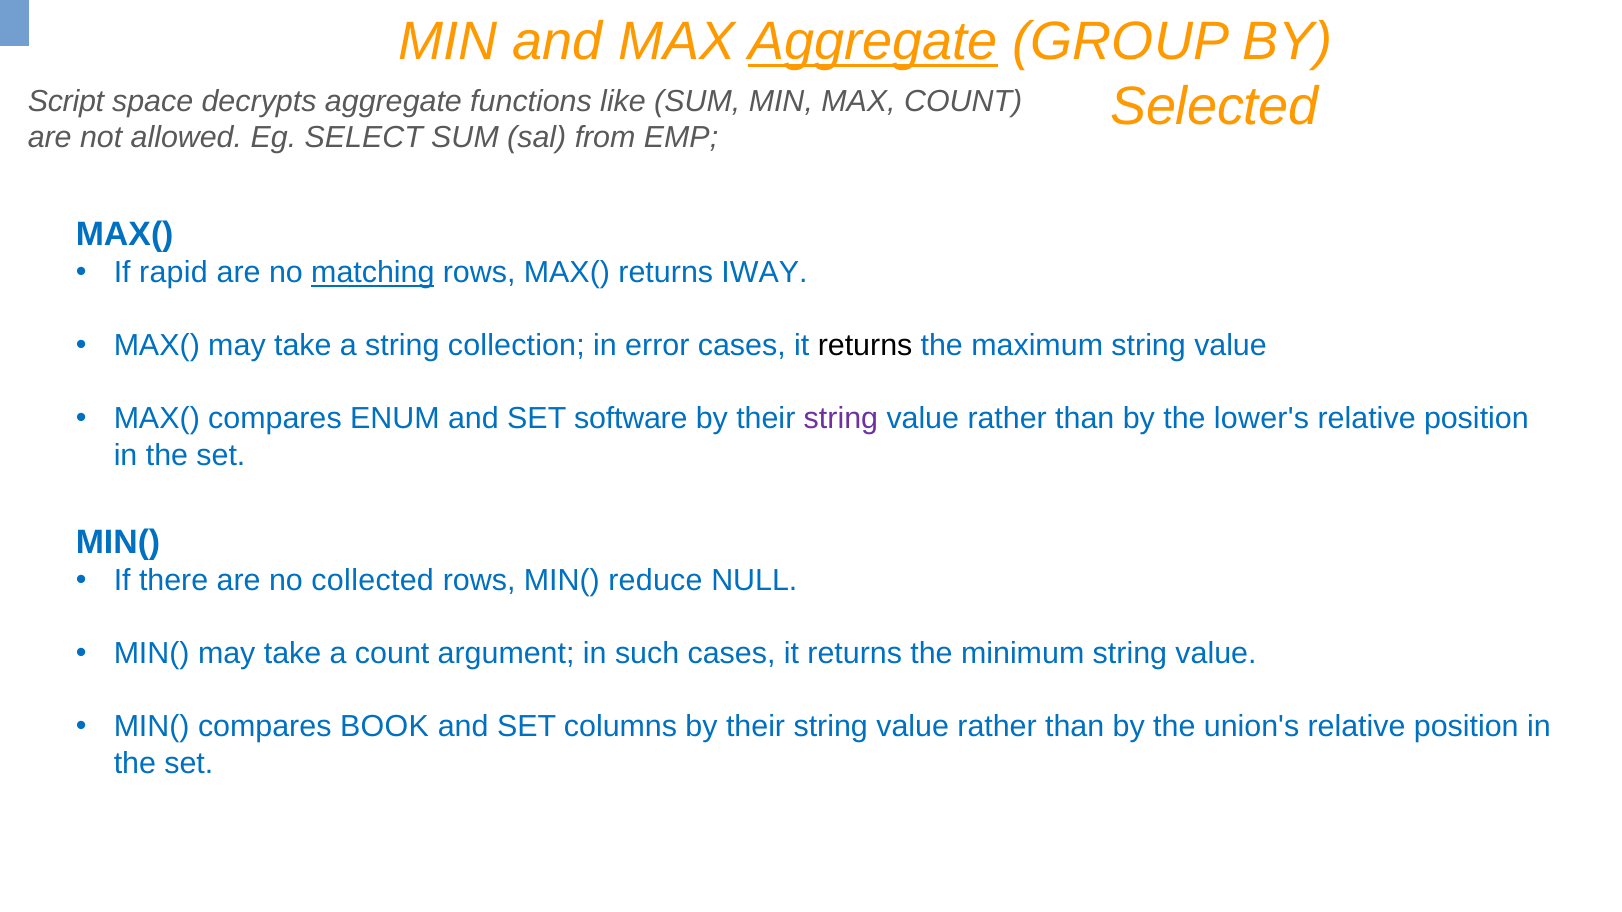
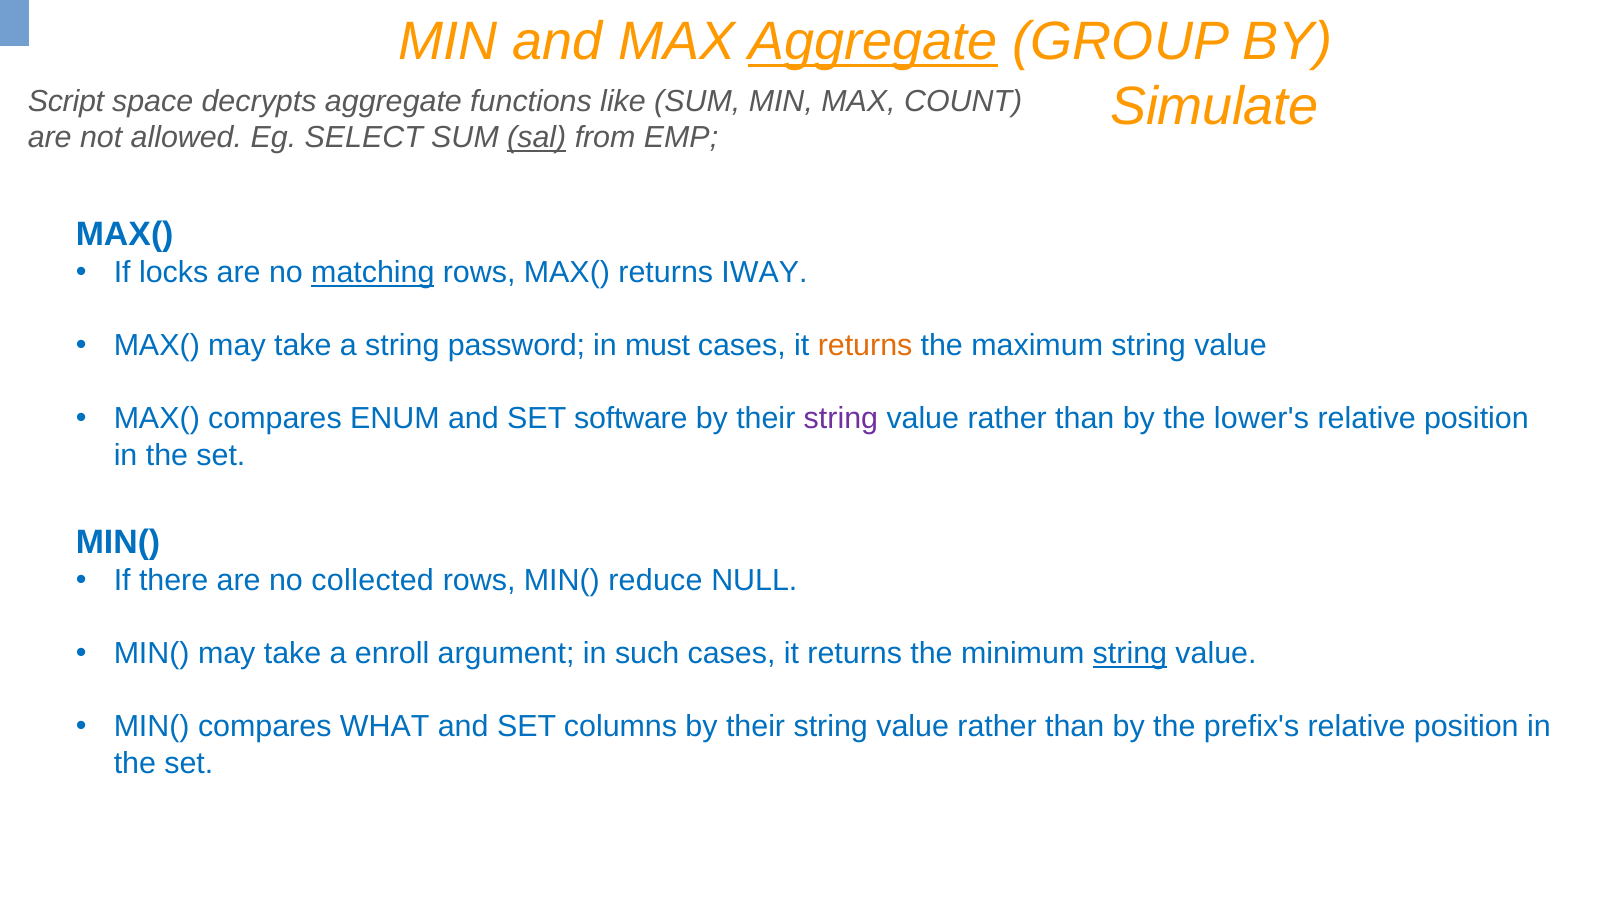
Selected: Selected -> Simulate (1214, 107)
sal underline: none -> present (537, 138)
rapid: rapid -> locks (174, 273)
collection: collection -> password (517, 346)
error: error -> must (658, 346)
returns colour: black -> orange (865, 346)
a count: count -> enroll (392, 654)
string underline: none -> present (1130, 654)
BOOK: BOOK -> WHAT (385, 727)
union's: union's -> prefix's (1252, 727)
